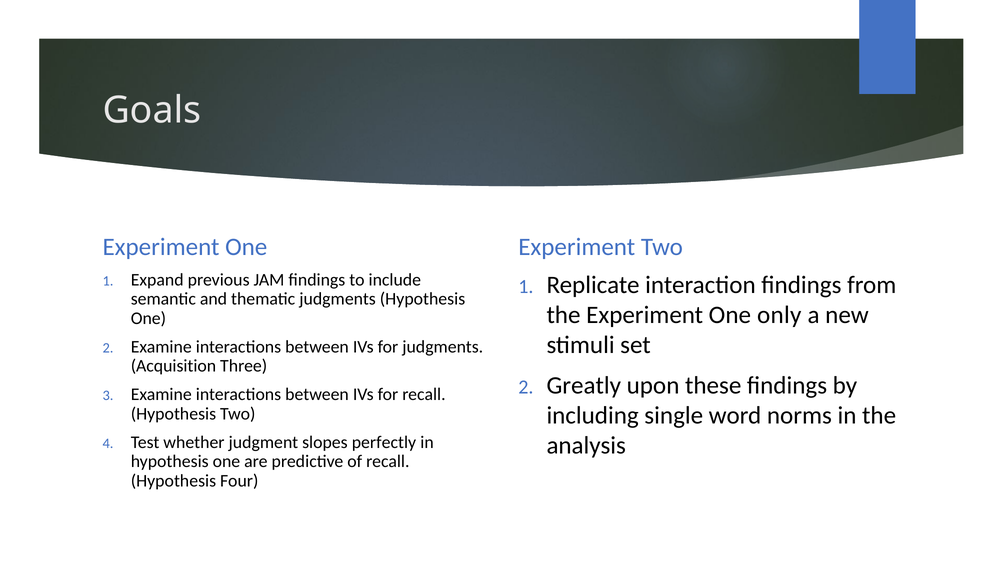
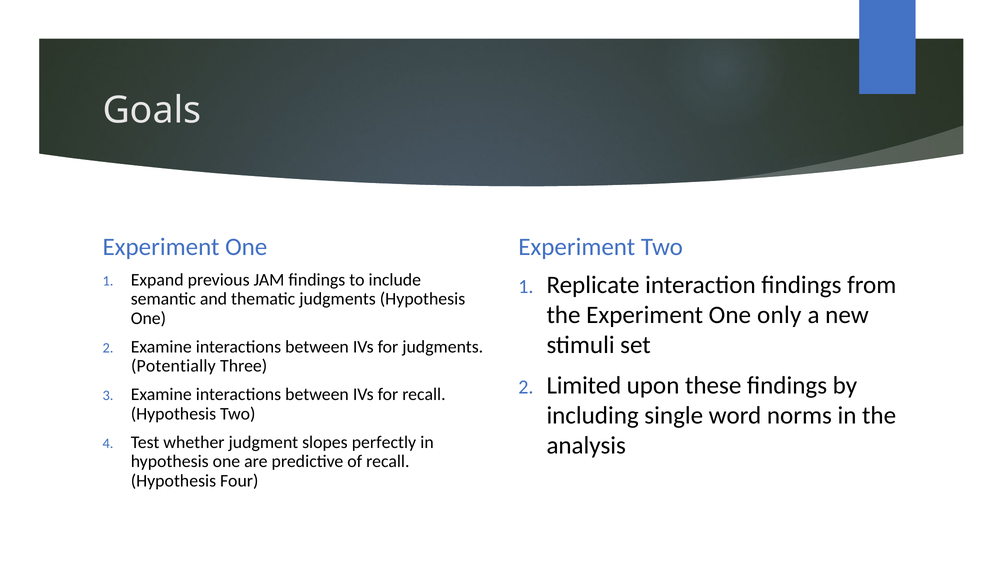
Acquisition: Acquisition -> Potentially (173, 366)
Greatly: Greatly -> Limited (584, 386)
